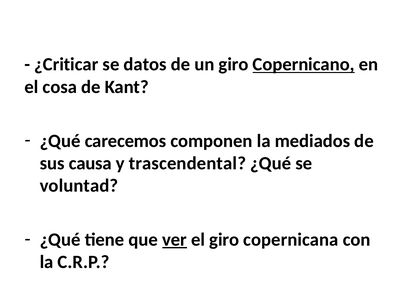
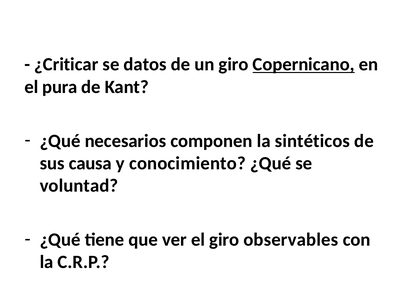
cosa: cosa -> pura (60, 87)
carecemos: carecemos -> necesarios (125, 140)
mediados: mediados -> sintéticos (312, 140)
trascendental: trascendental -> conocimiento (187, 163)
ver underline: present -> none (175, 239)
copernicana: copernicana -> observables (291, 239)
